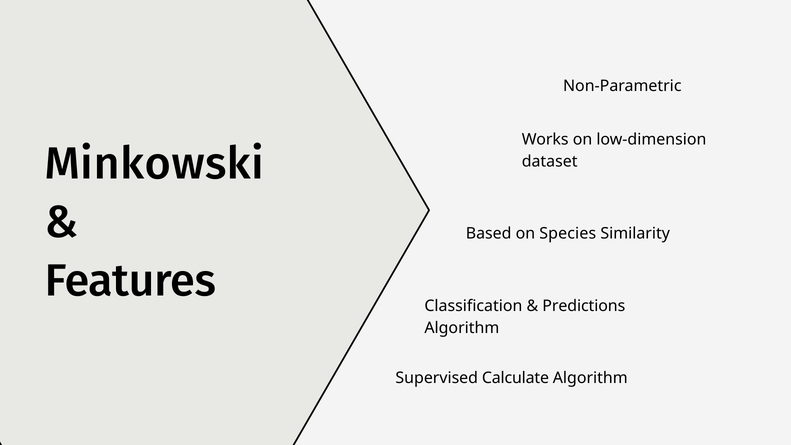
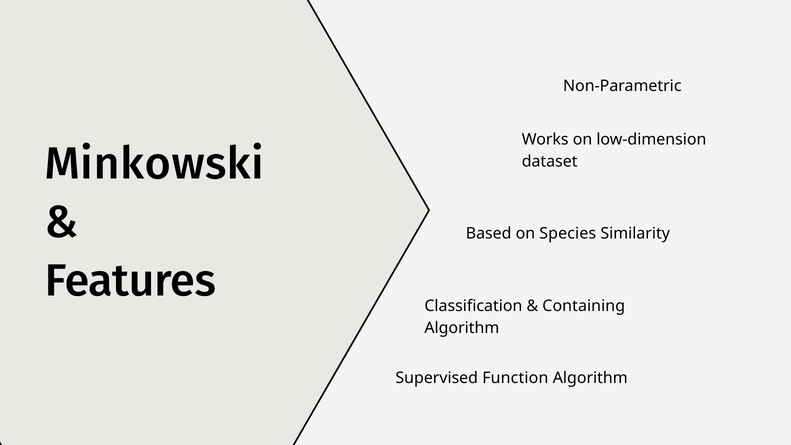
Predictions: Predictions -> Containing (584, 306)
Calculate: Calculate -> Function (515, 378)
